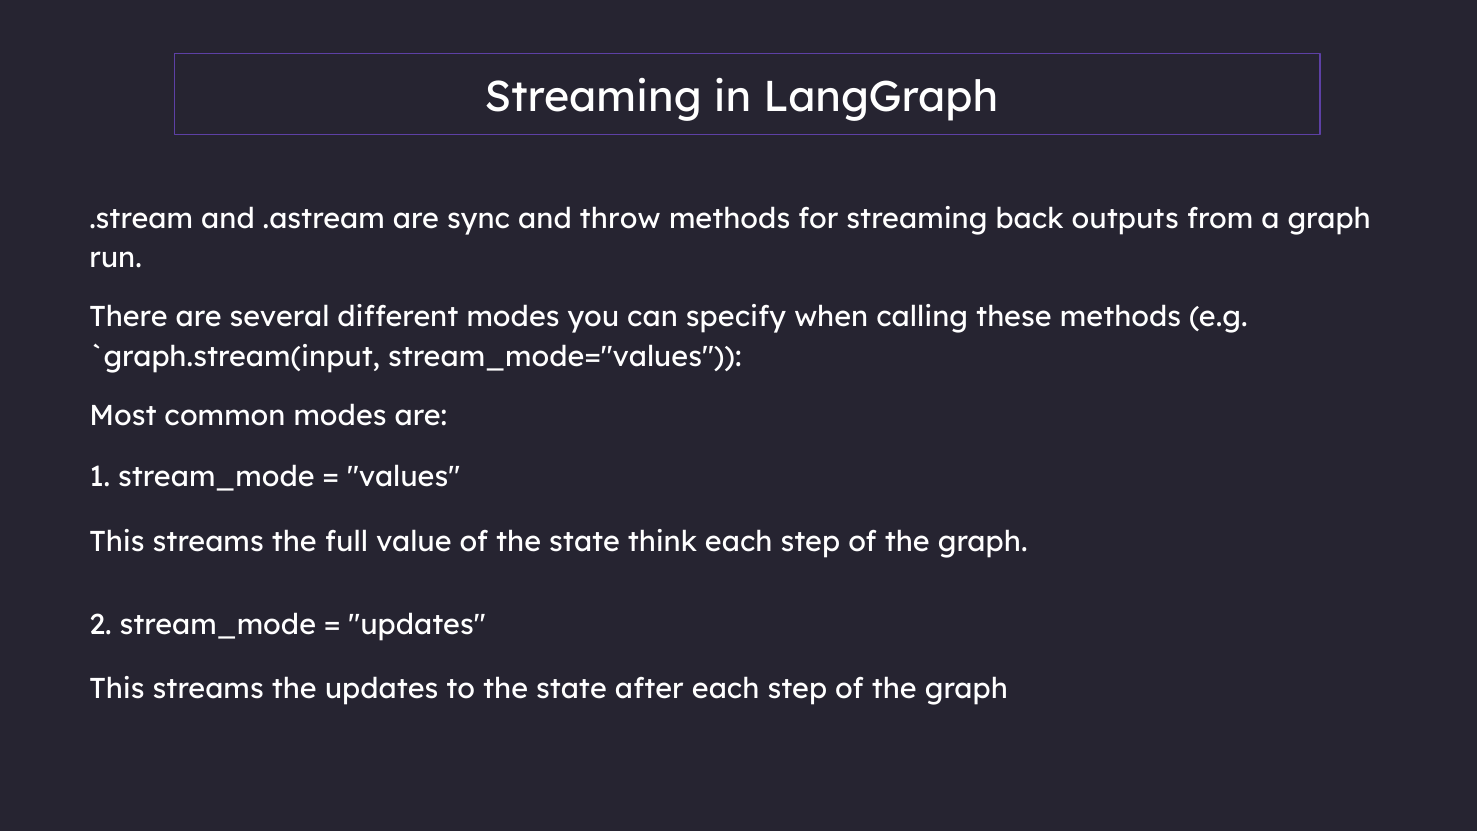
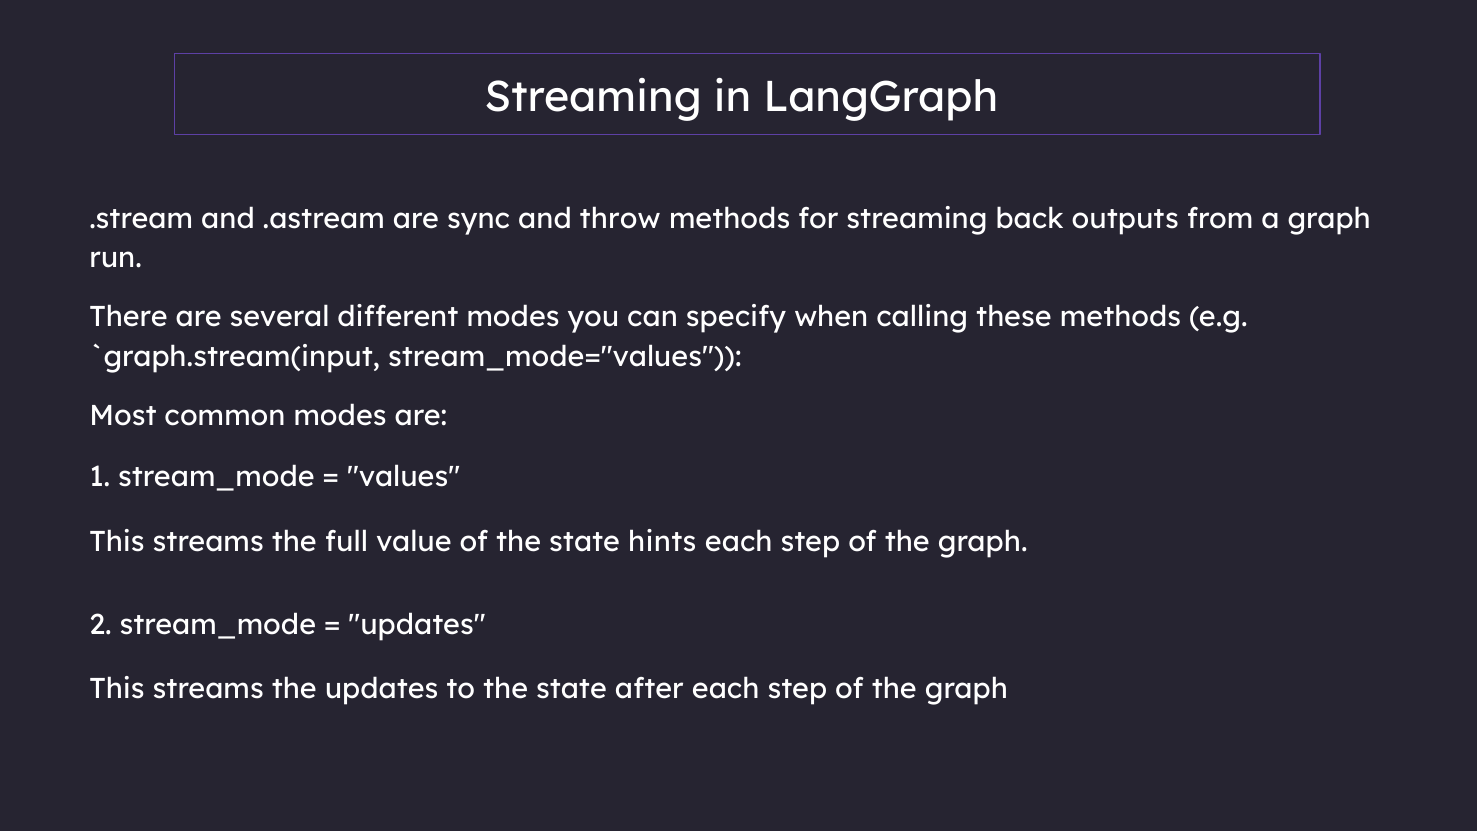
think: think -> hints (662, 541)
